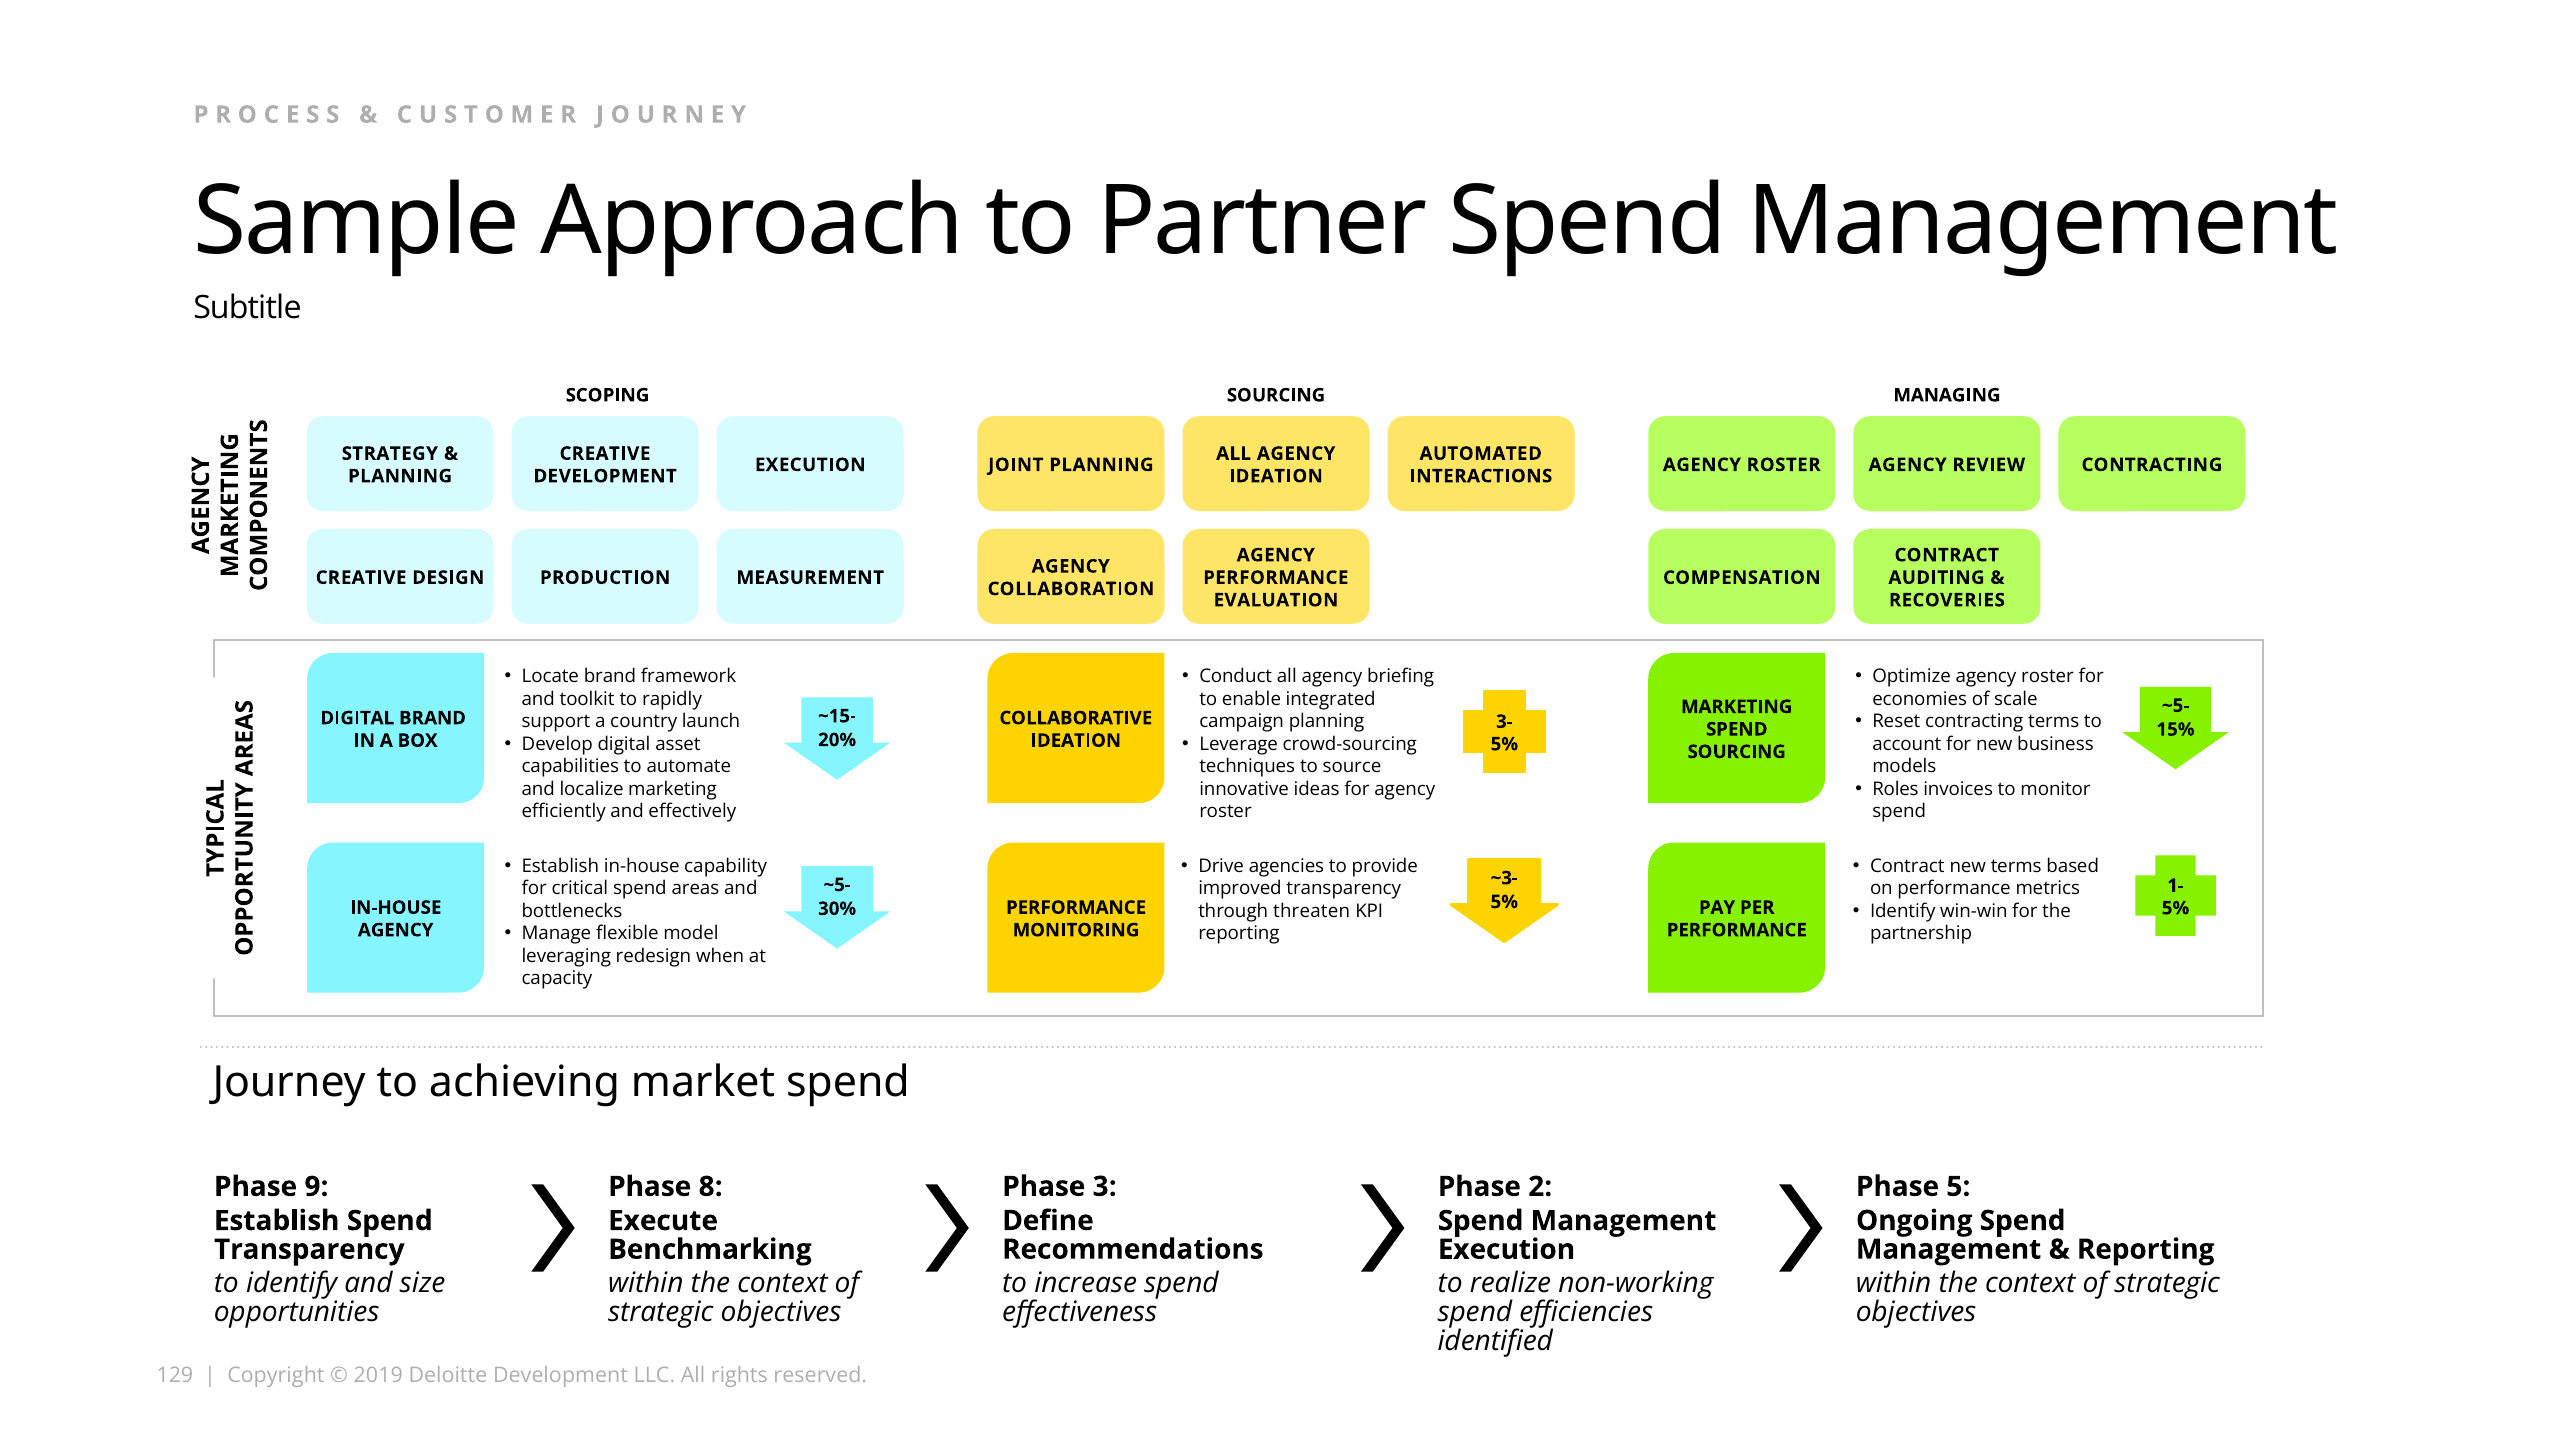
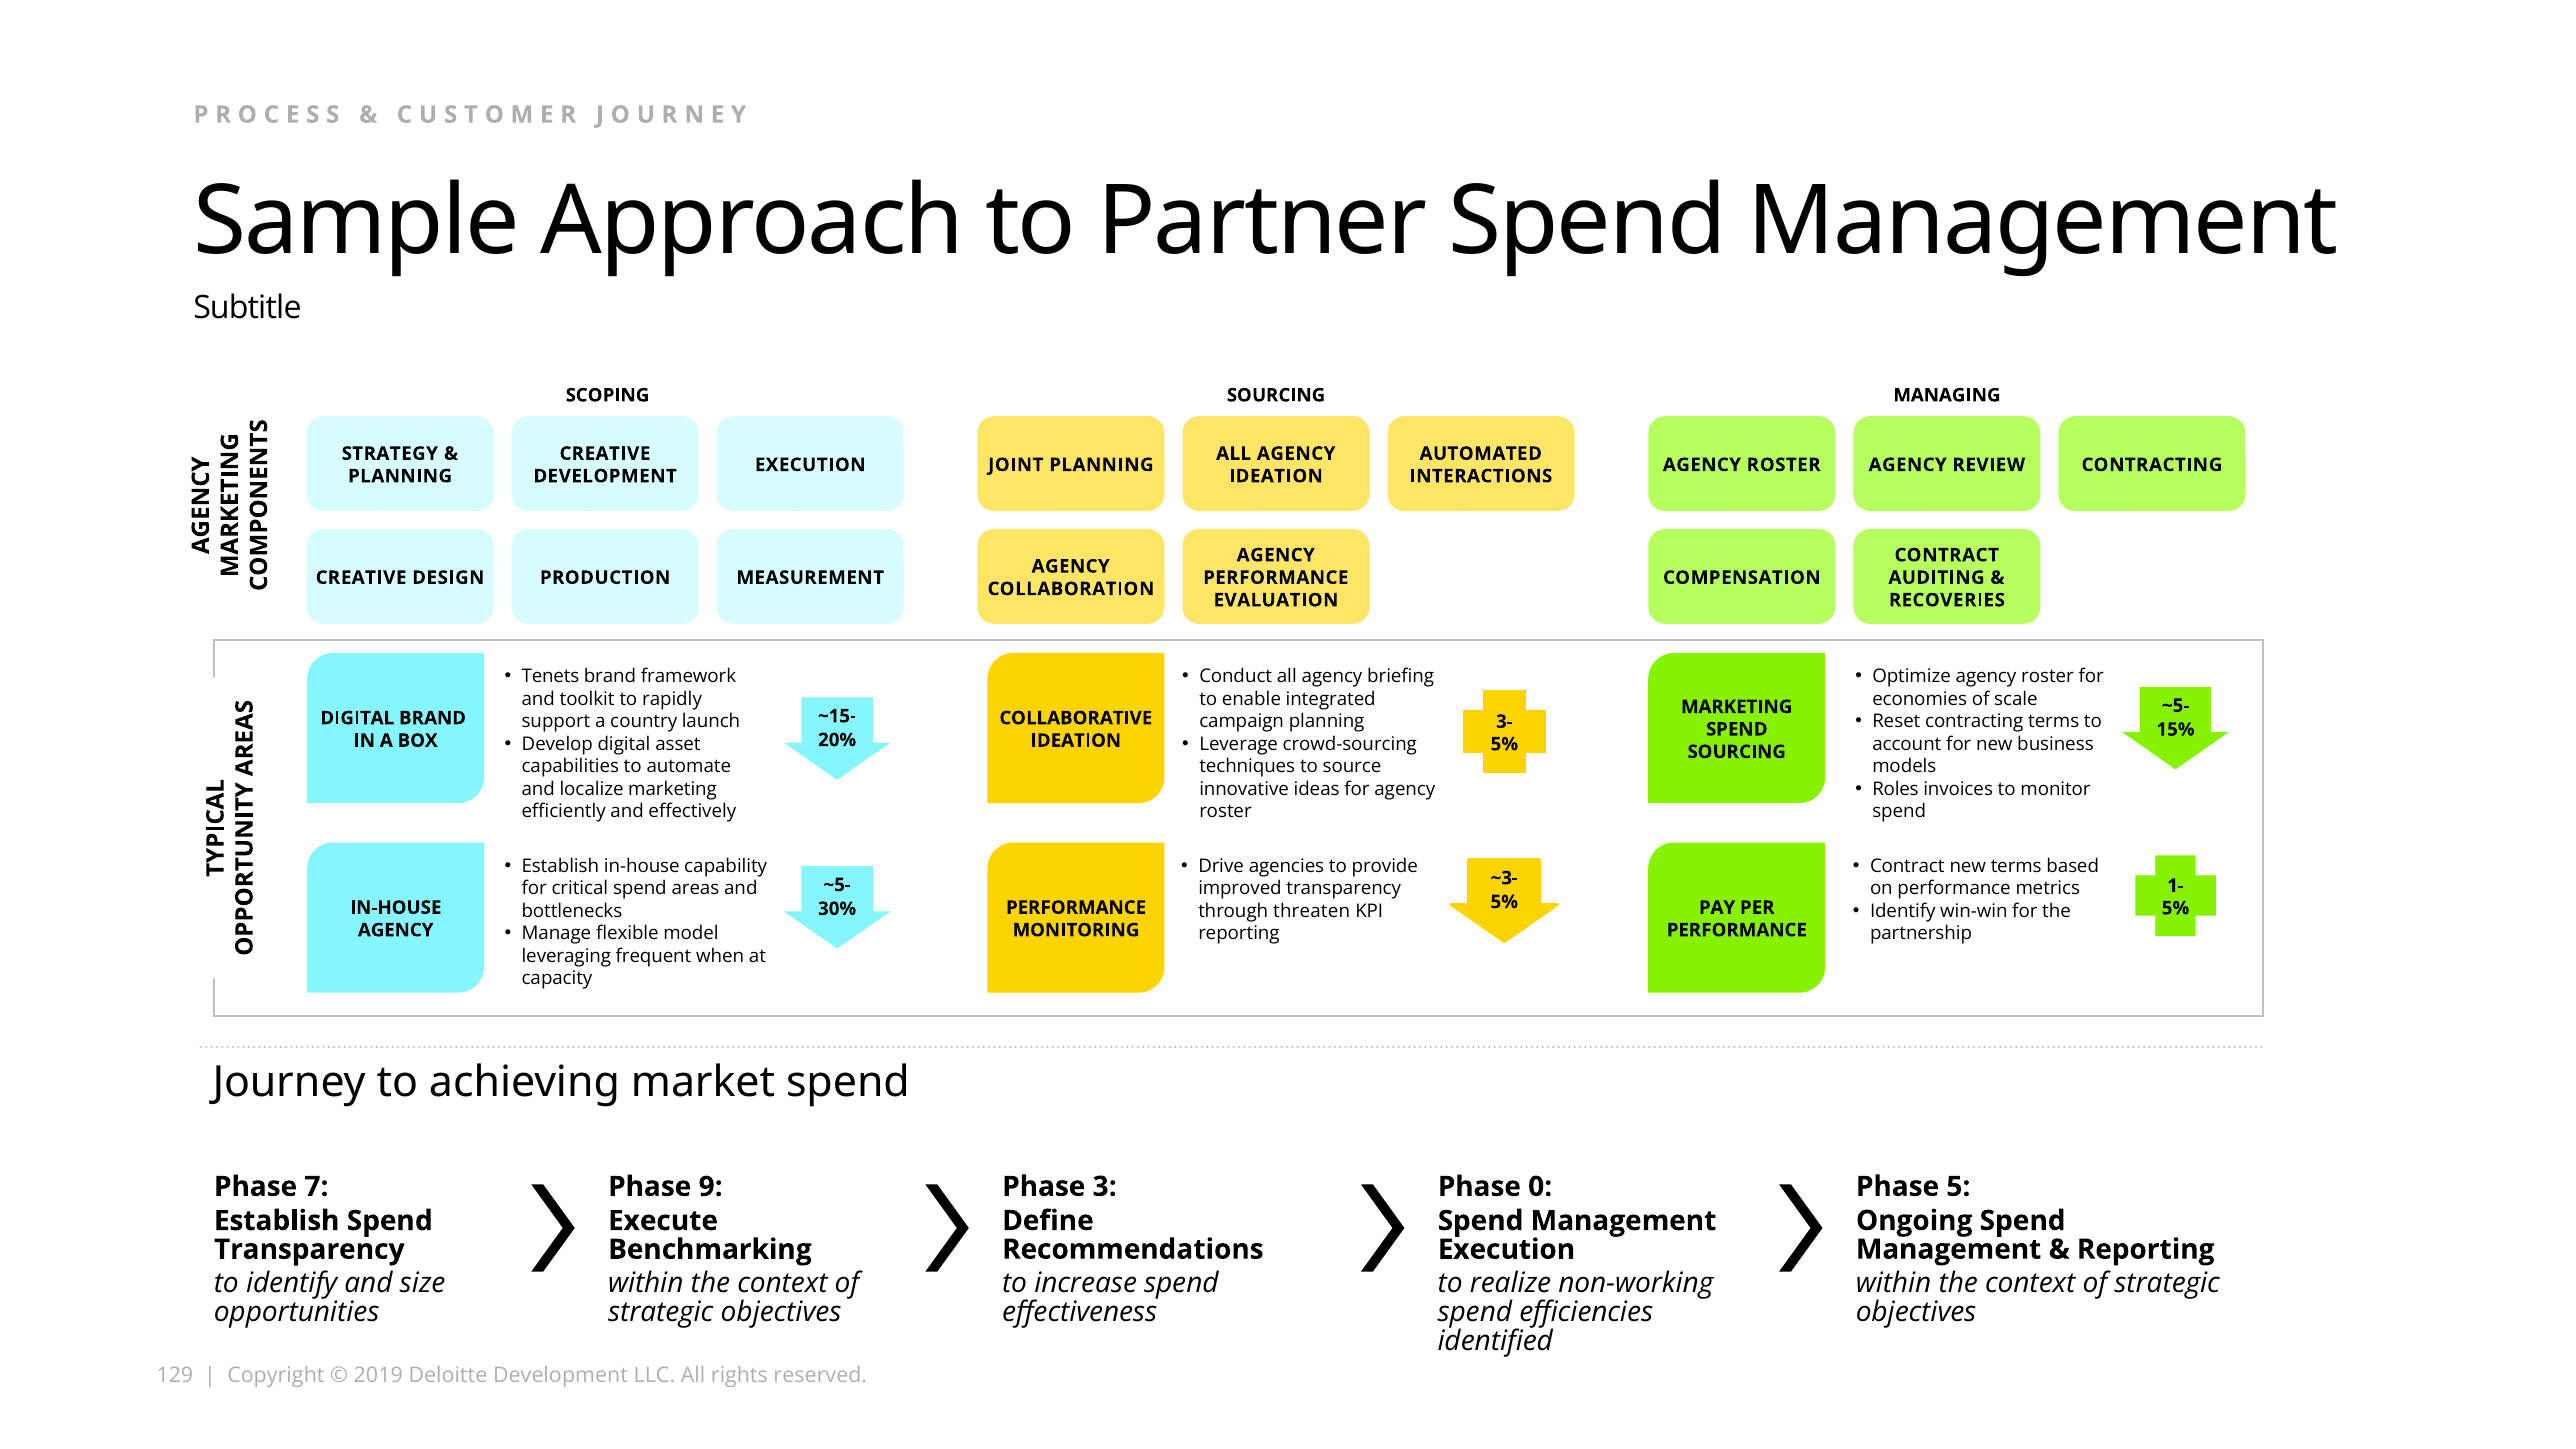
Locate: Locate -> Tenets (550, 676)
redesign: redesign -> frequent (654, 956)
9: 9 -> 7 (316, 1187)
8: 8 -> 9 (711, 1187)
2: 2 -> 0 (1540, 1187)
